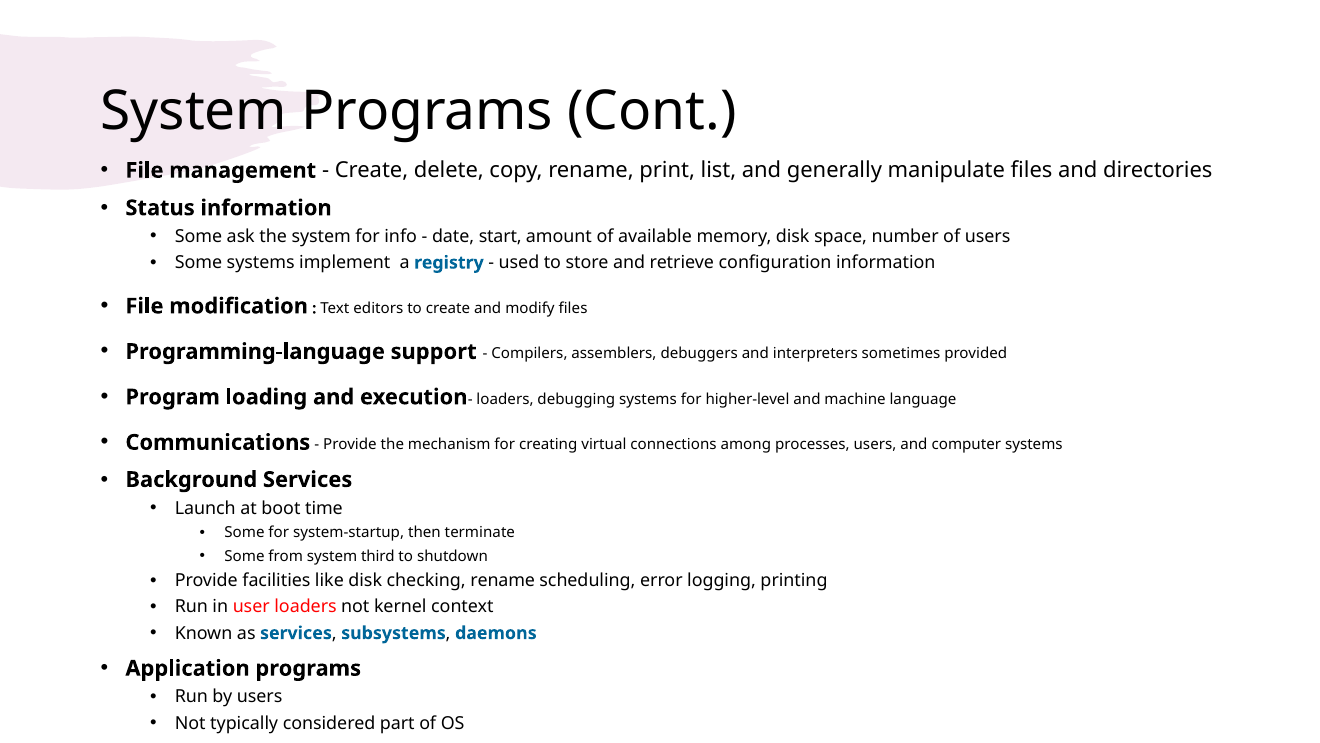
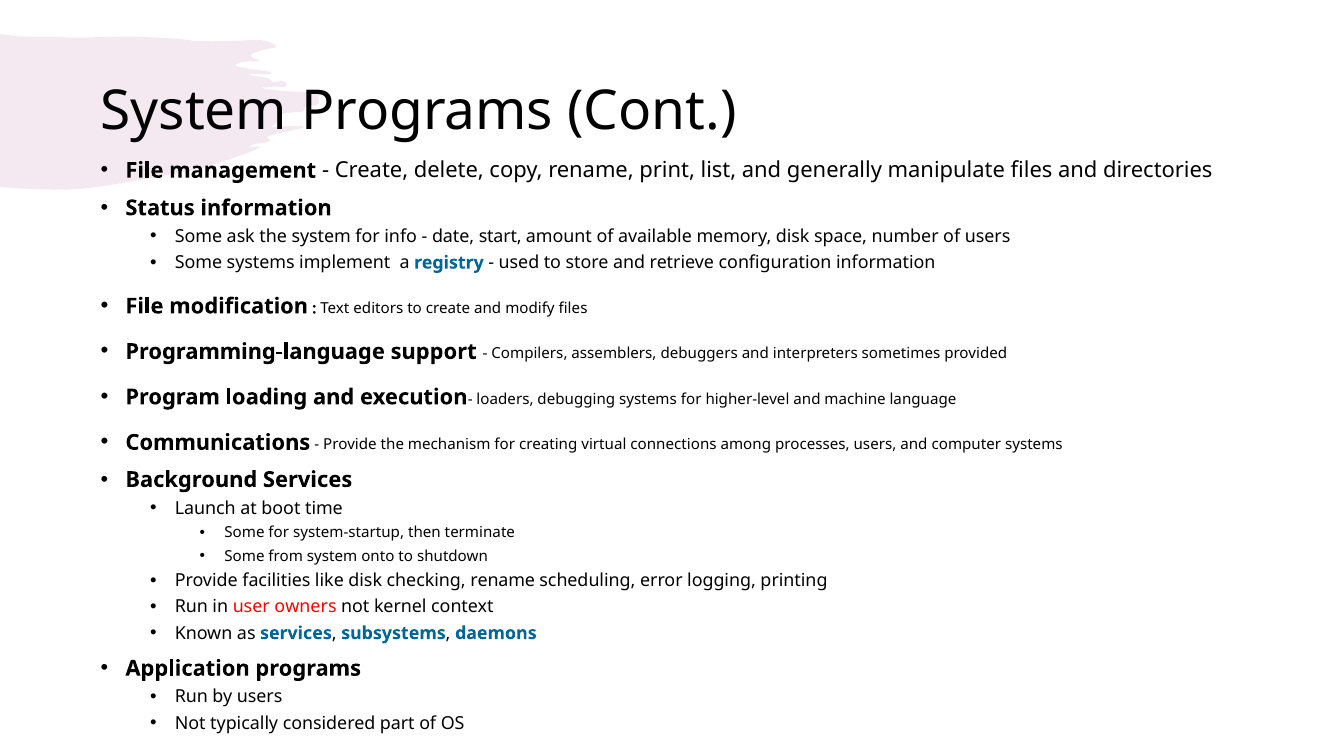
third: third -> onto (378, 556)
user loaders: loaders -> owners (306, 607)
